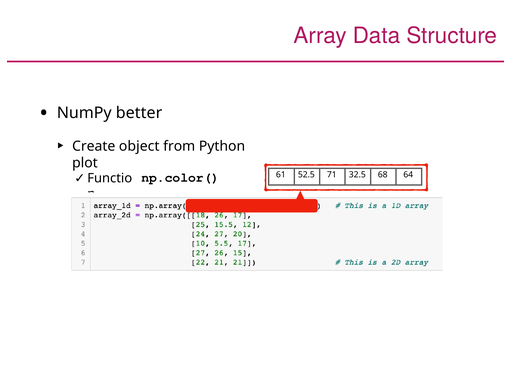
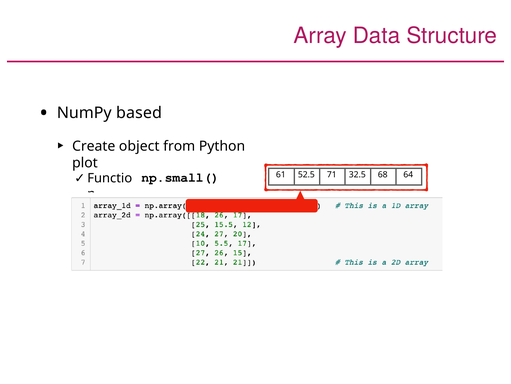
better: better -> based (139, 113)
np.color(: np.color( -> np.small( (180, 177)
